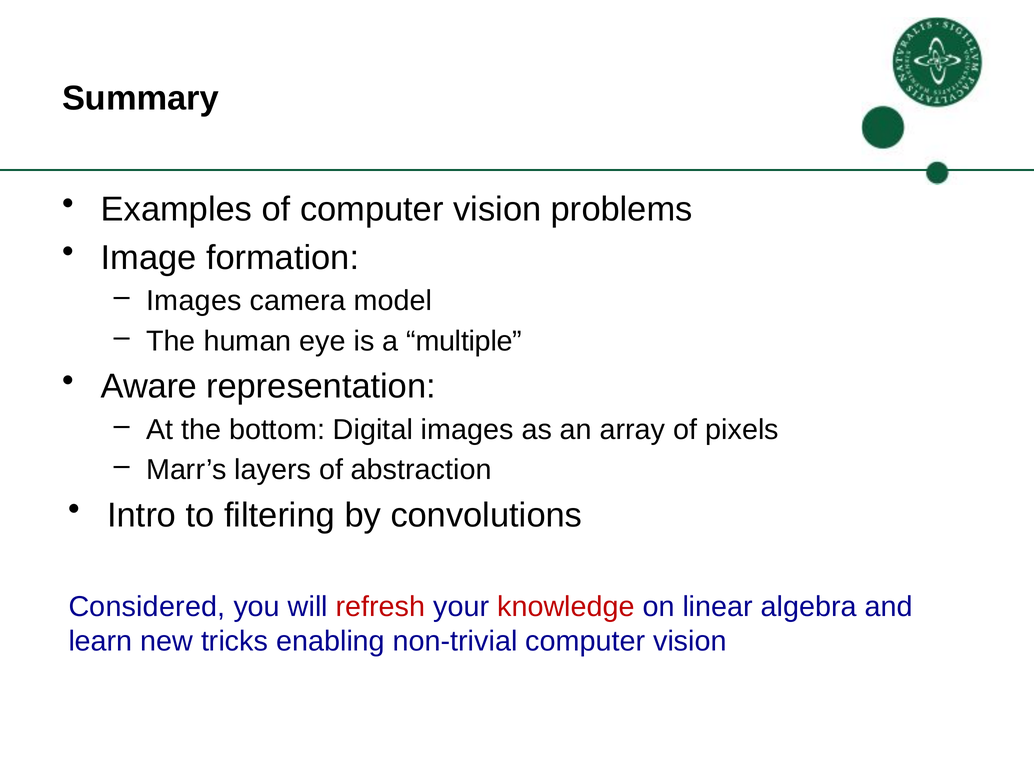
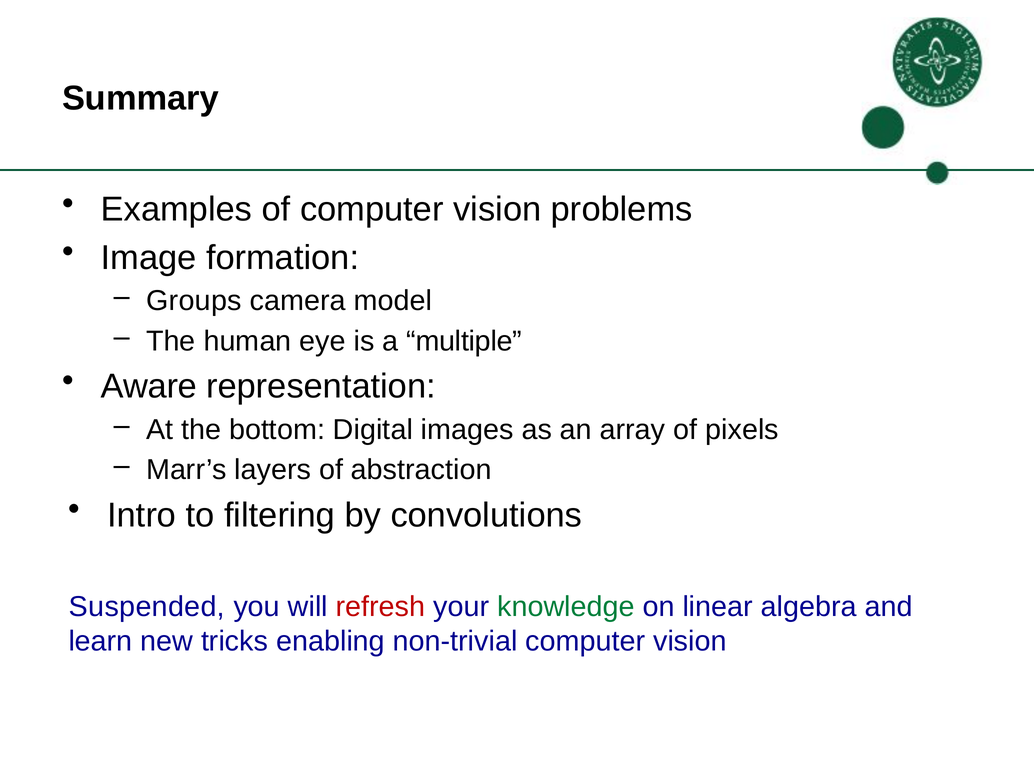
Images: Images -> Groups (194, 301)
Considered: Considered -> Suspended (147, 606)
knowledge colour: red -> green (566, 606)
